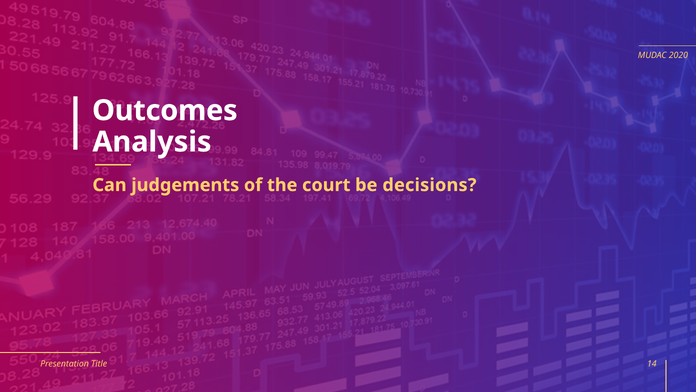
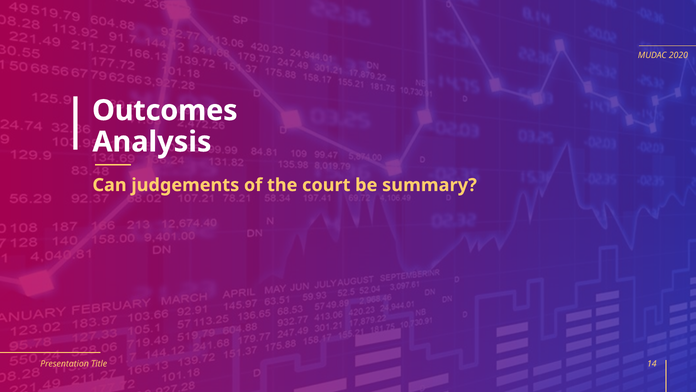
decisions: decisions -> summary (429, 185)
